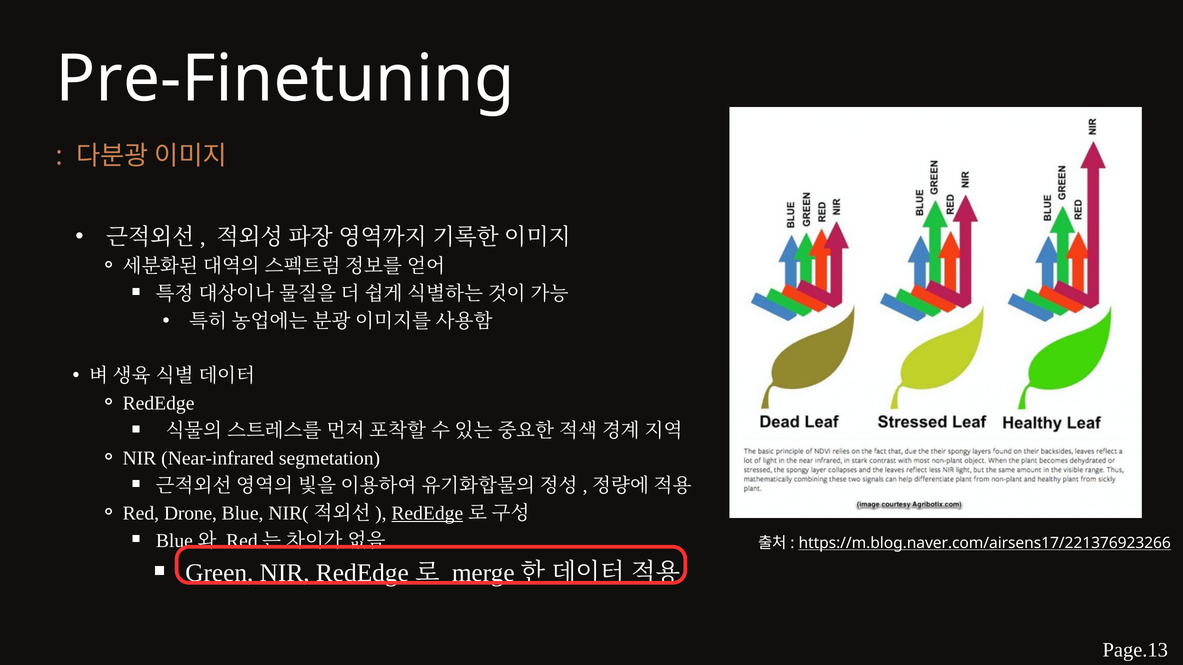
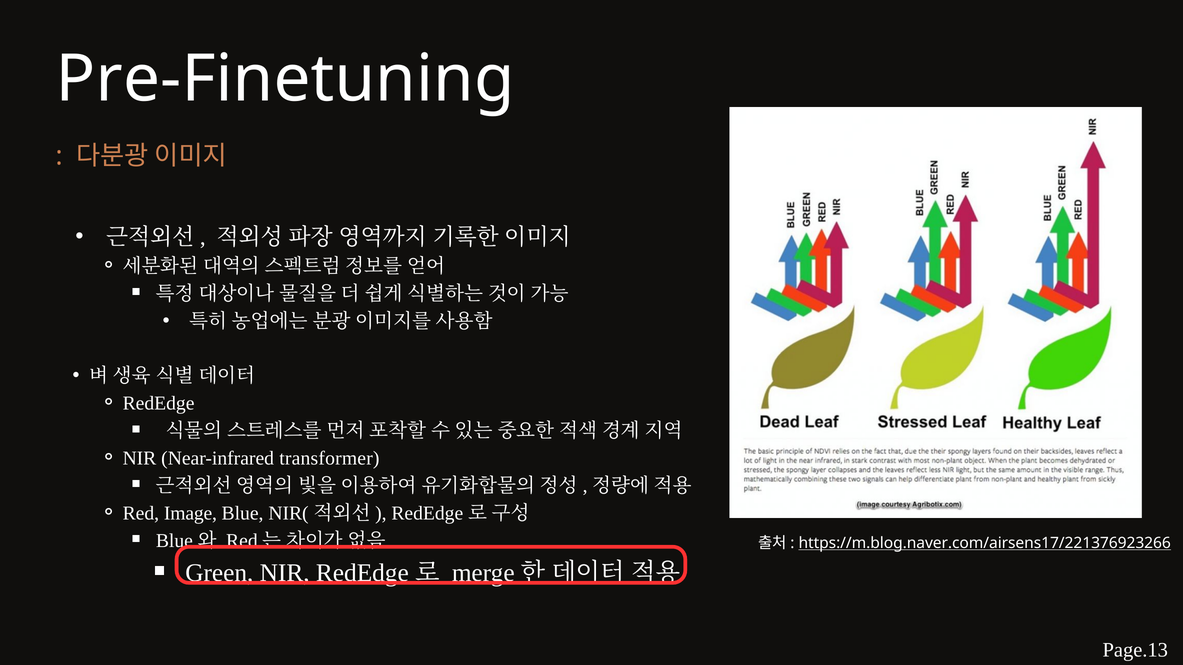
segmetation: segmetation -> transformer (329, 459)
Drone: Drone -> Image (190, 514)
RedEdge underline: present -> none (427, 514)
